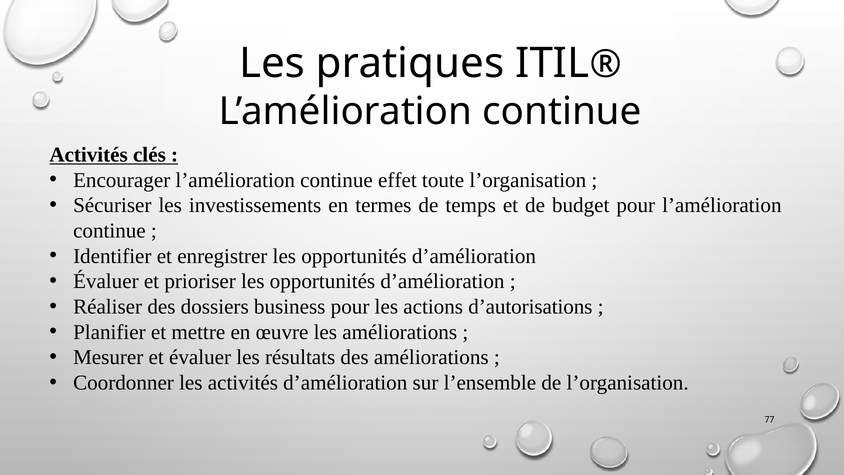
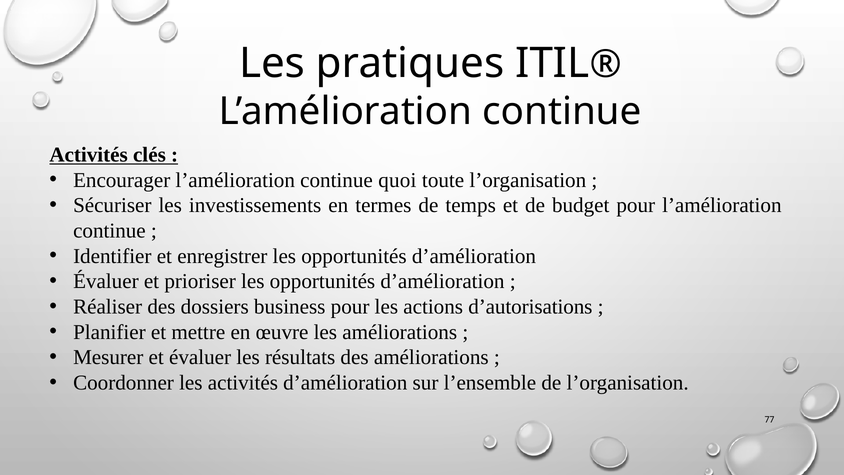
effet: effet -> quoi (397, 180)
